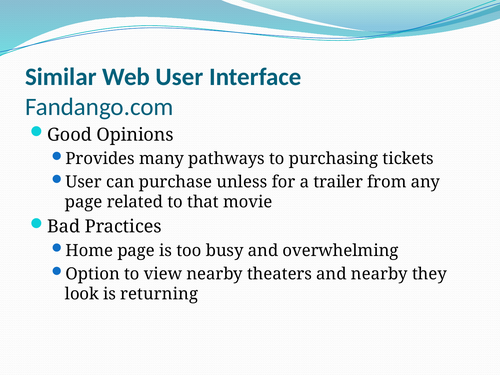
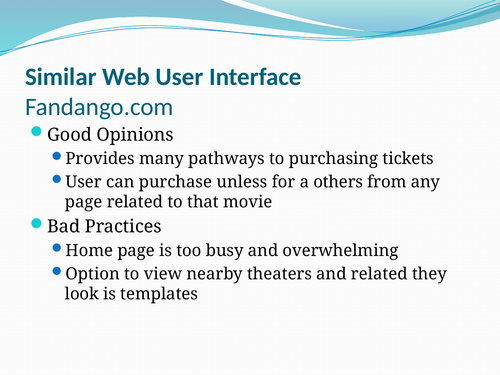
trailer: trailer -> others (338, 182)
and nearby: nearby -> related (379, 274)
returning: returning -> templates (159, 294)
